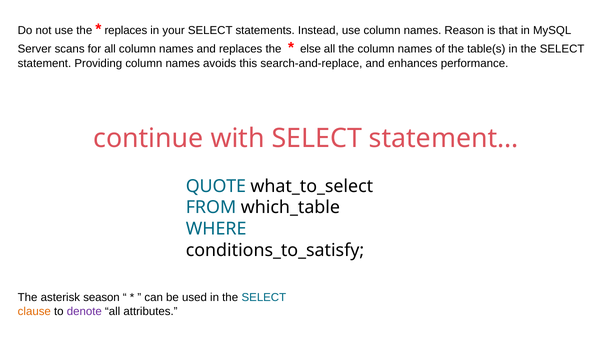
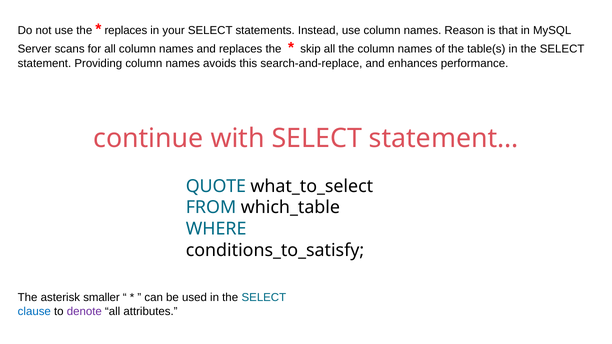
else: else -> skip (310, 49)
season: season -> smaller (102, 298)
clause colour: orange -> blue (34, 311)
